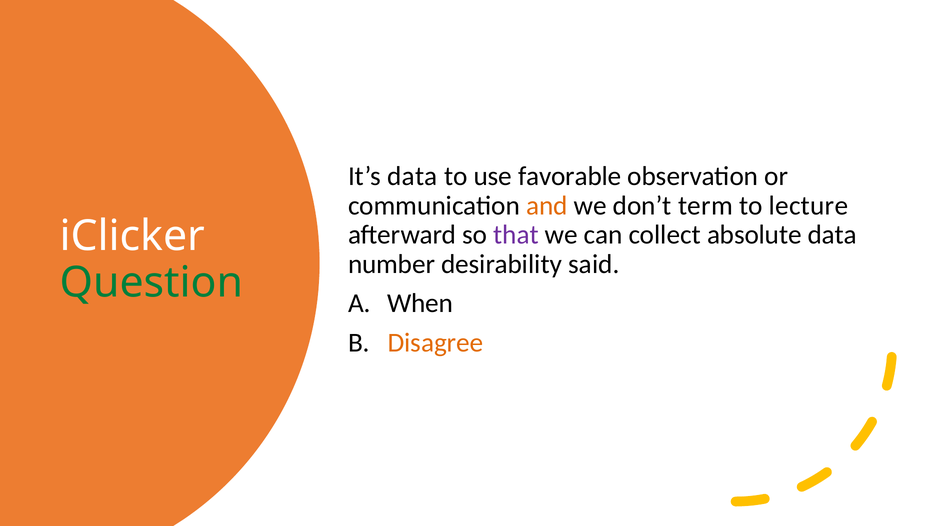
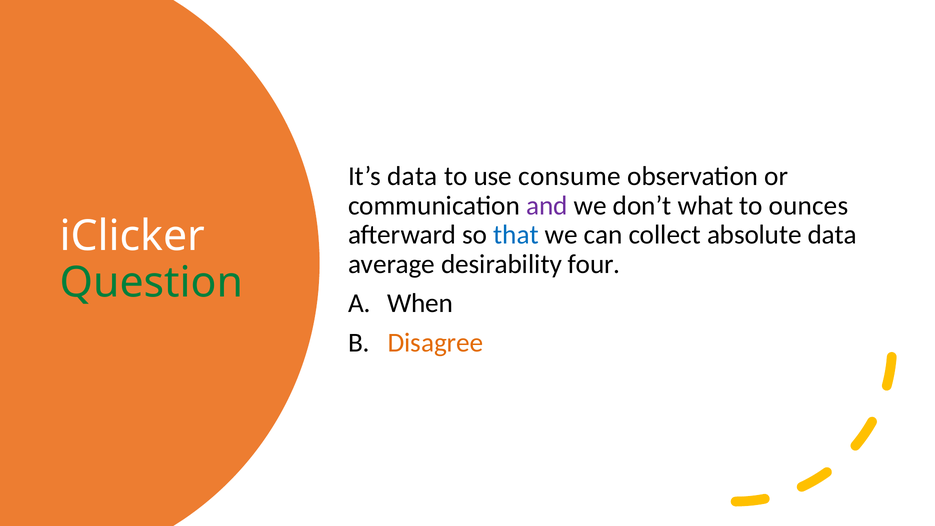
favorable: favorable -> consume (570, 176)
and colour: orange -> purple (547, 205)
term: term -> what (706, 205)
lecture: lecture -> ounces (809, 205)
that colour: purple -> blue (516, 235)
number: number -> average (392, 264)
said: said -> four (594, 264)
